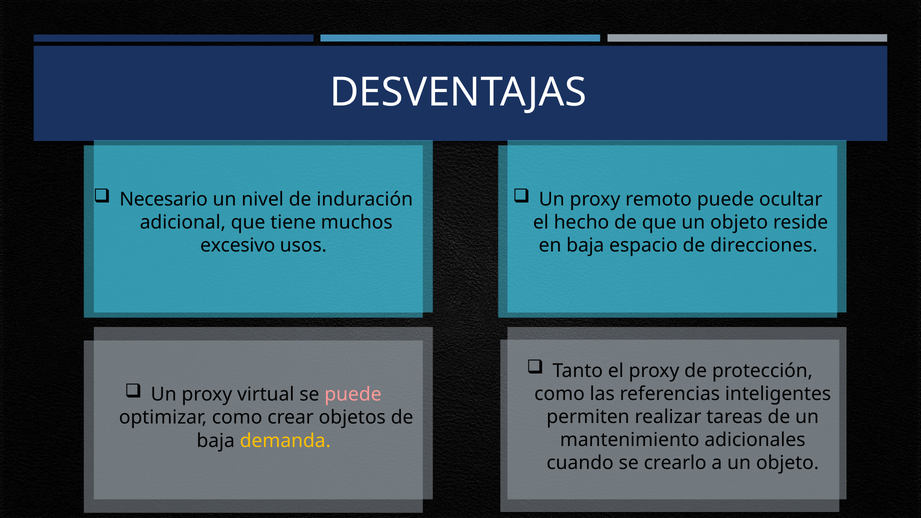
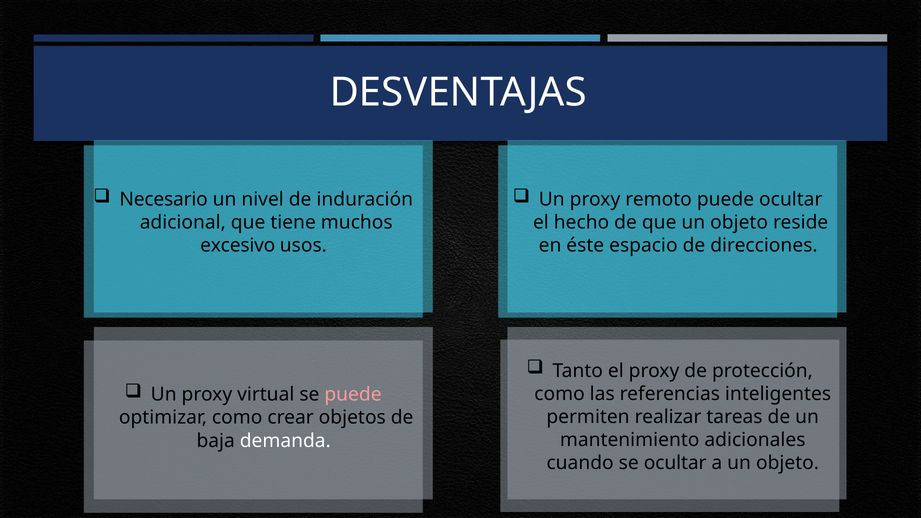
en baja: baja -> éste (585, 246)
demanda colour: yellow -> white (285, 441)
se crearlo: crearlo -> ocultar (675, 463)
